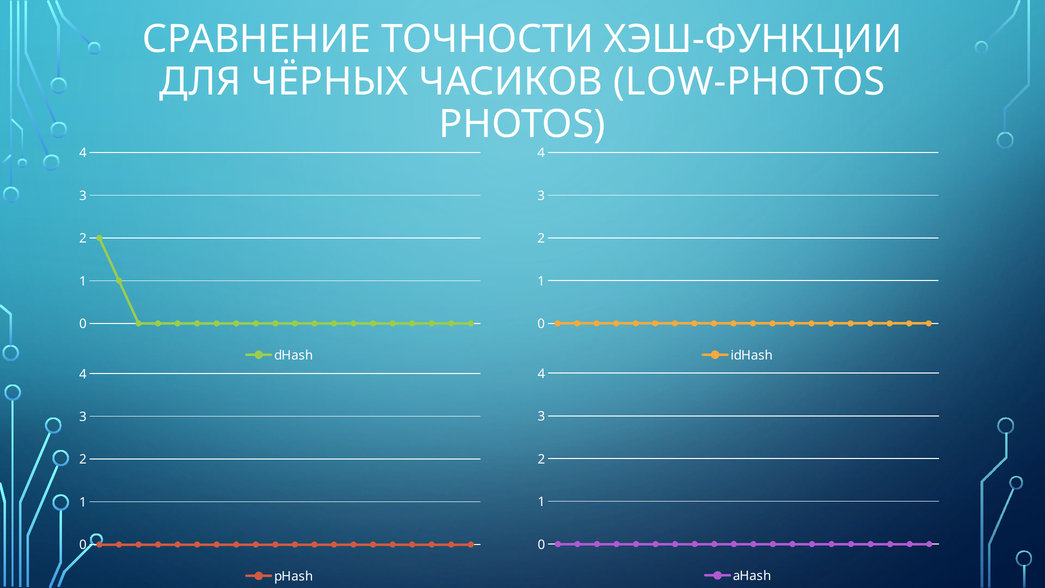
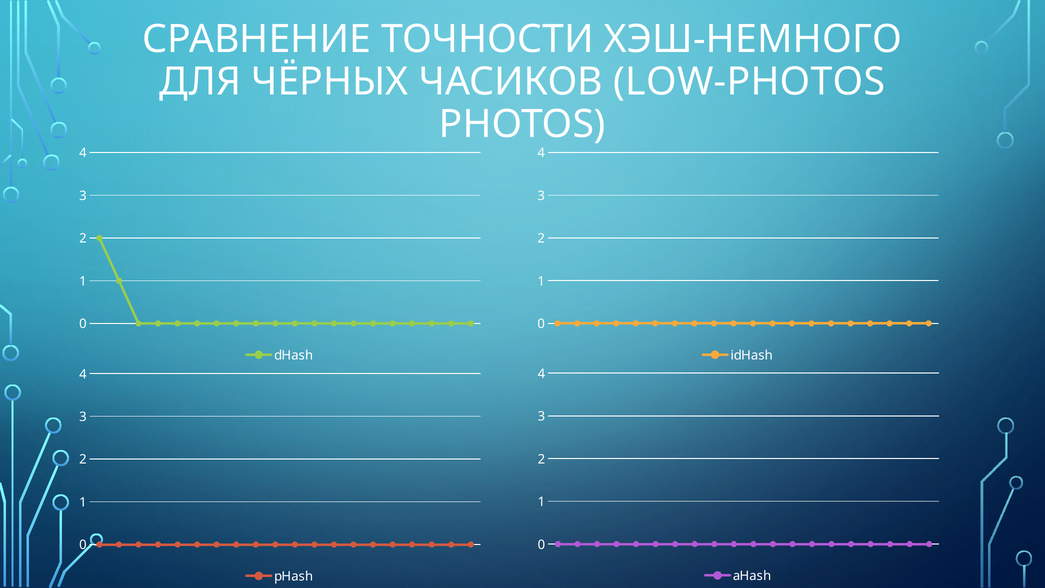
ХЭШ-ФУНКЦИИ: ХЭШ-ФУНКЦИИ -> ХЭШ-НЕМНОГО (753, 39)
